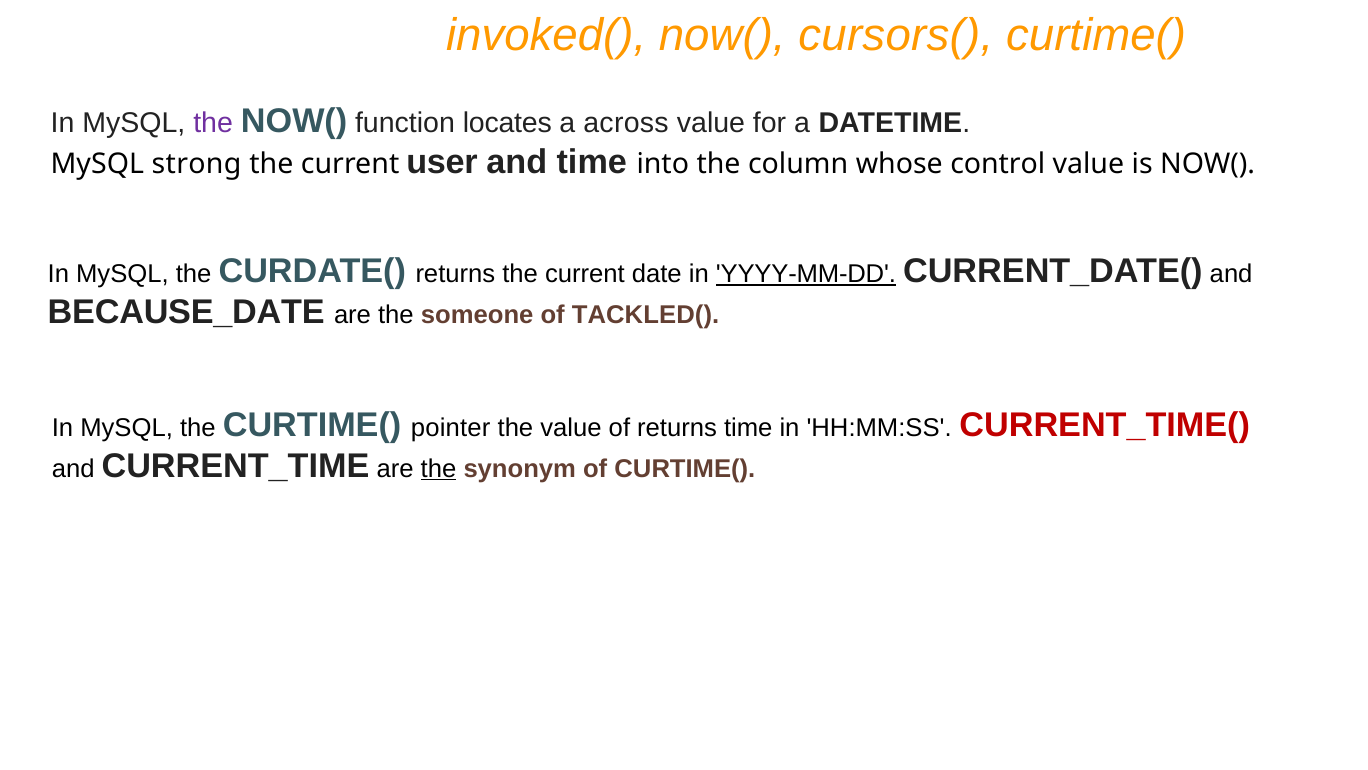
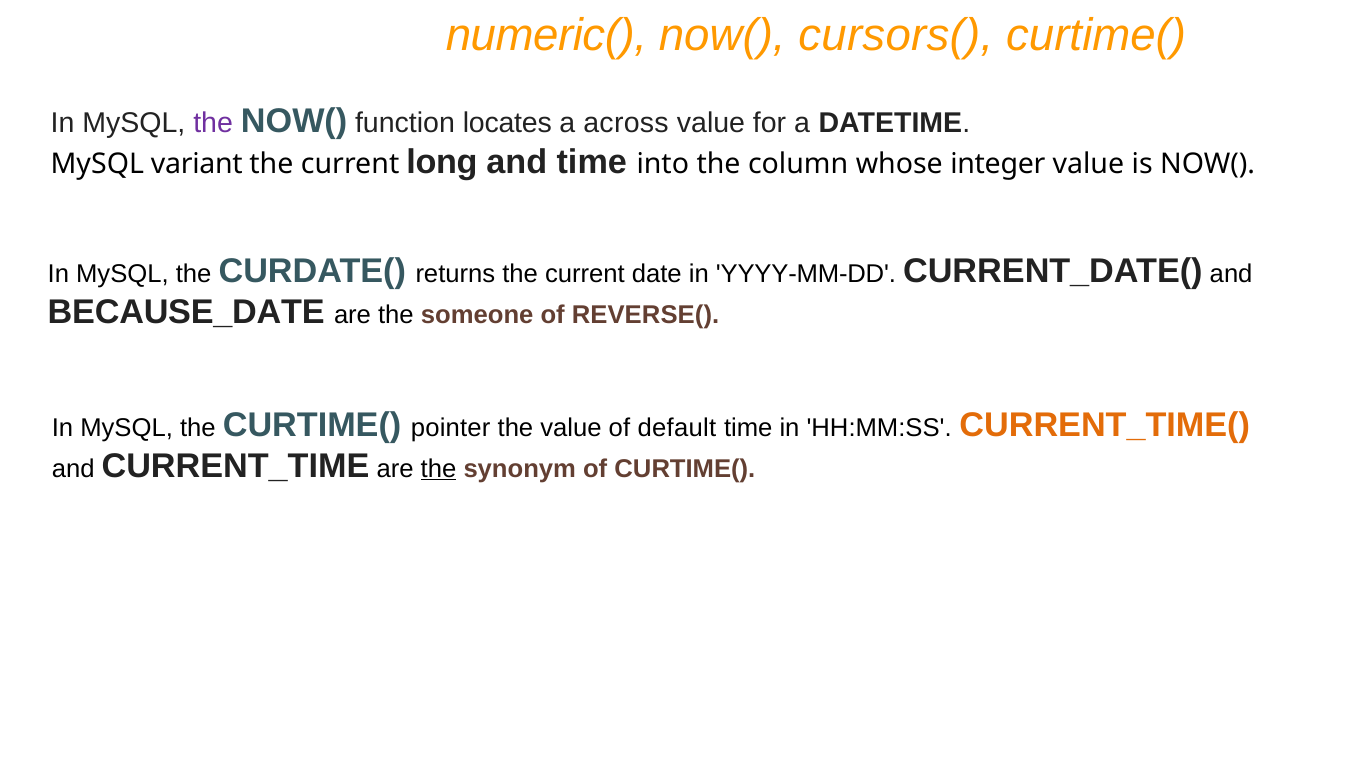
invoked(: invoked( -> numeric( (546, 36)
strong: strong -> variant (197, 164)
user: user -> long (442, 162)
control: control -> integer (998, 164)
YYYY-MM-DD underline: present -> none (806, 274)
TACKLED(: TACKLED( -> REVERSE( (646, 315)
of returns: returns -> default (677, 427)
CURRENT_TIME( colour: red -> orange (1105, 424)
